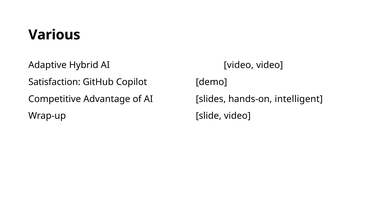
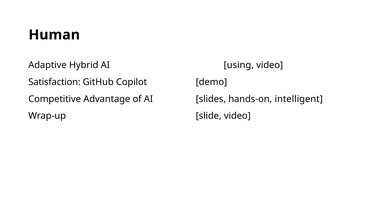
Various: Various -> Human (54, 35)
AI video: video -> using (239, 65)
